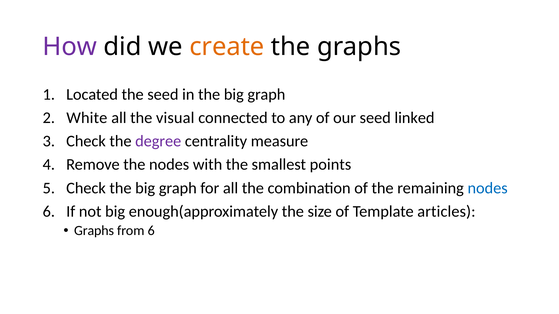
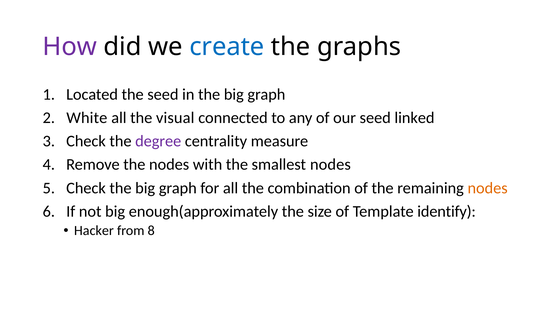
create colour: orange -> blue (227, 47)
smallest points: points -> nodes (330, 165)
nodes colour: blue -> orange (488, 188)
articles: articles -> identify (447, 212)
Graphs: Graphs -> Hacker (94, 231)
from 6: 6 -> 8 (151, 231)
